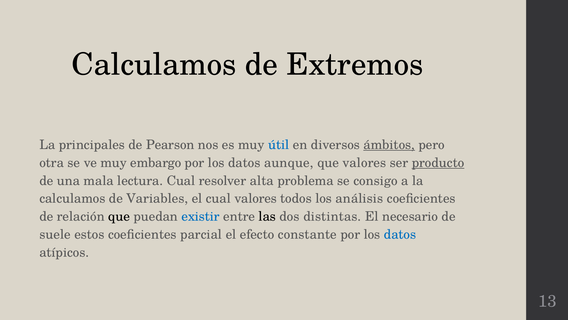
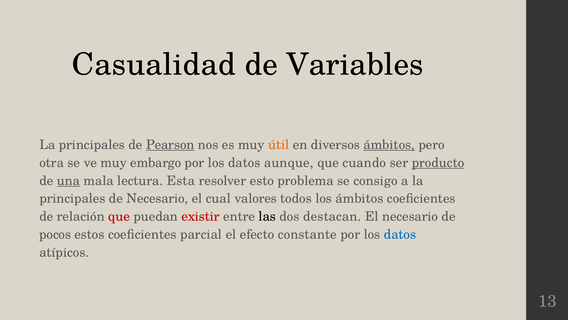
Calculamos: Calculamos -> Casualidad (154, 65)
Extremos: Extremos -> Variables (355, 65)
Pearson underline: none -> present (170, 145)
útil colour: blue -> orange (279, 145)
que valores: valores -> cuando (364, 162)
una underline: none -> present (68, 180)
lectura Cual: Cual -> Esta (181, 180)
alta: alta -> esto (262, 180)
calculamos: calculamos -> principales (72, 198)
de Variables: Variables -> Necesario (157, 198)
los análisis: análisis -> ámbitos (359, 198)
que colour: black -> red (119, 216)
existir colour: blue -> red (201, 216)
distintas: distintas -> destacan (332, 216)
suele: suele -> pocos (55, 234)
